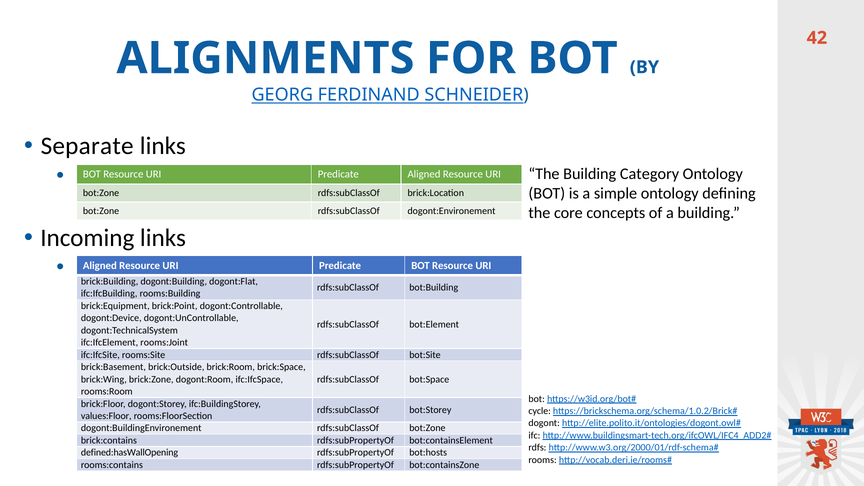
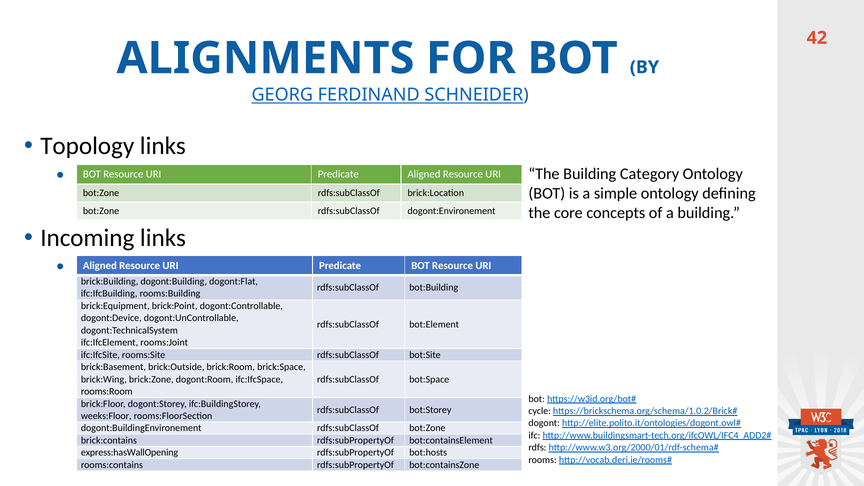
Separate: Separate -> Topology (87, 146)
values:Floor: values:Floor -> weeks:Floor (106, 416)
defined:hasWallOpening: defined:hasWallOpening -> express:hasWallOpening (130, 453)
